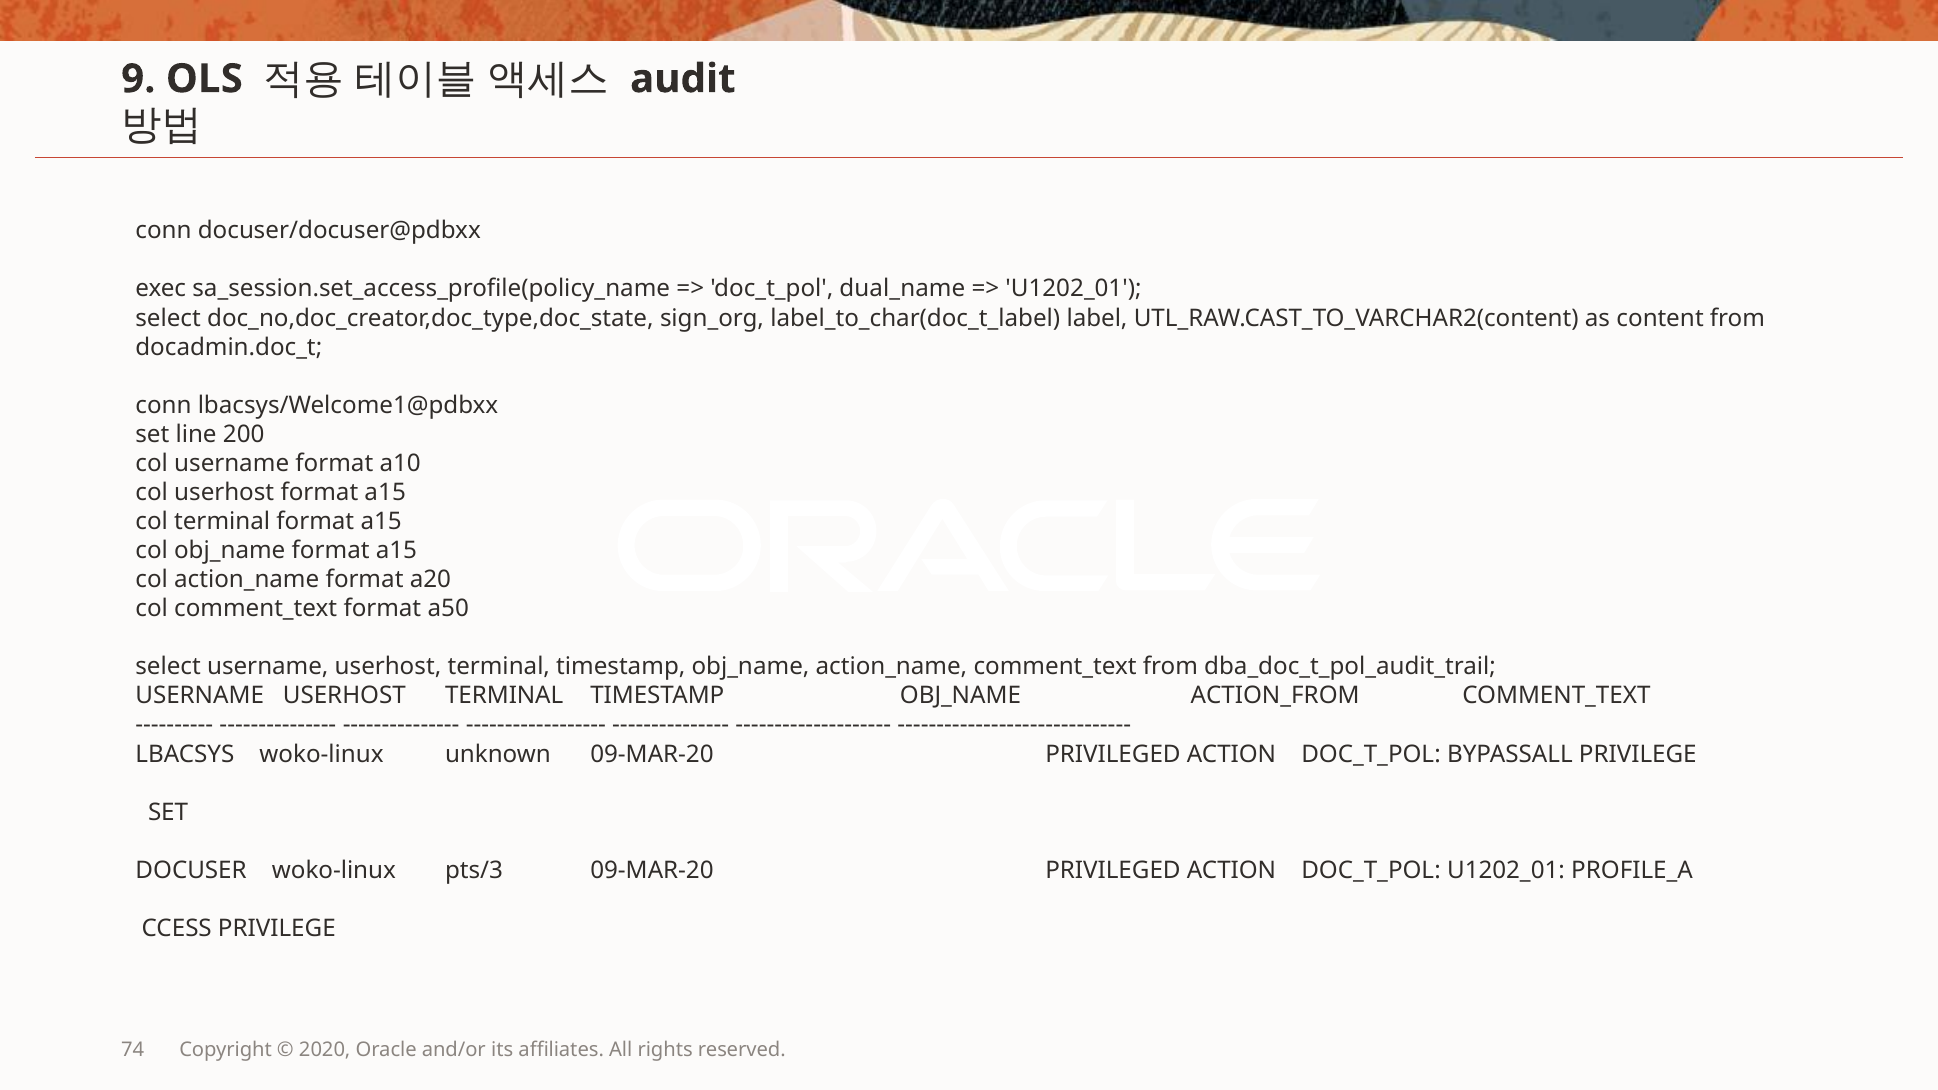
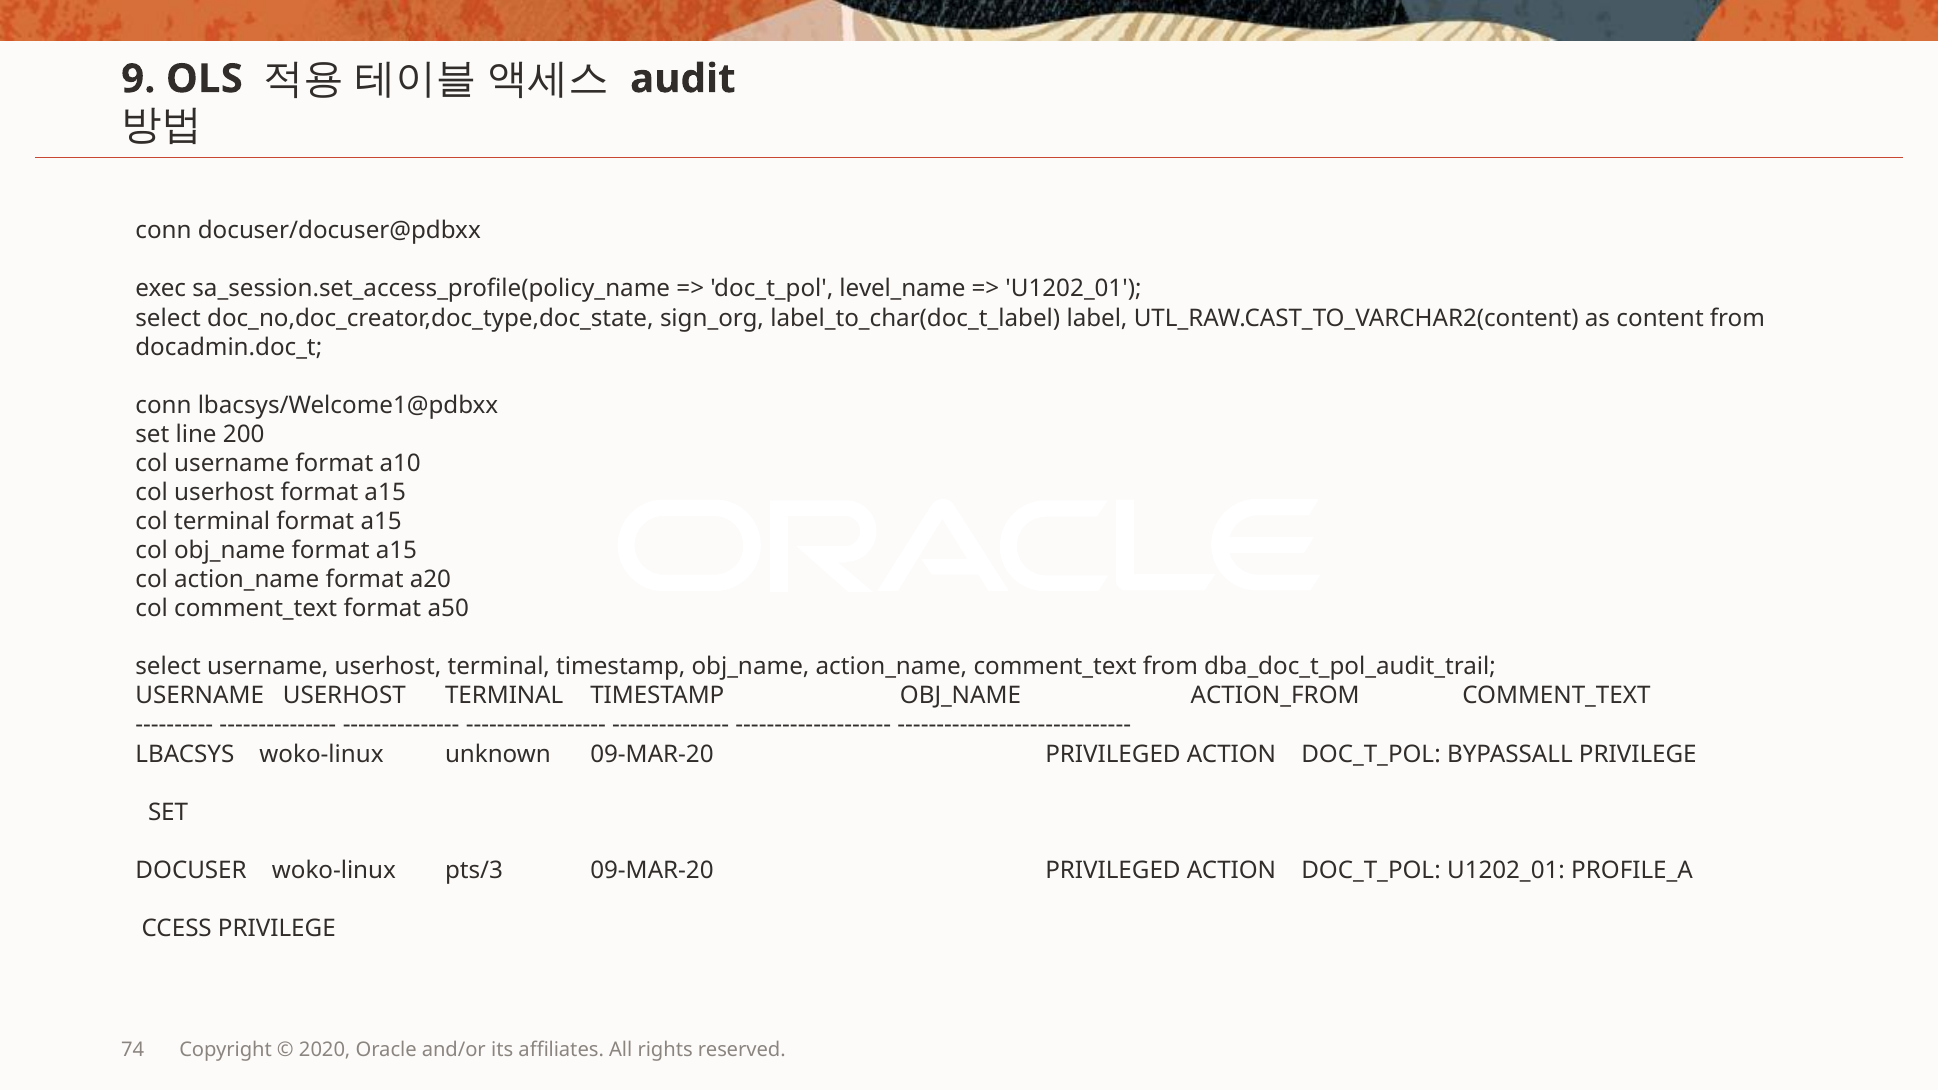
dual_name: dual_name -> level_name (903, 289)
